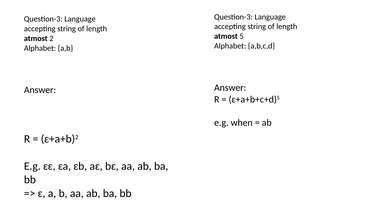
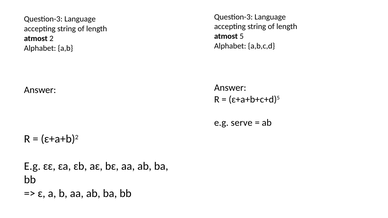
when: when -> serve (242, 123)
